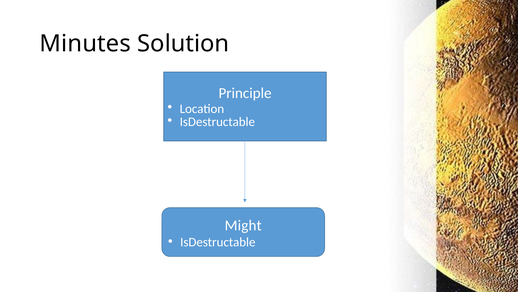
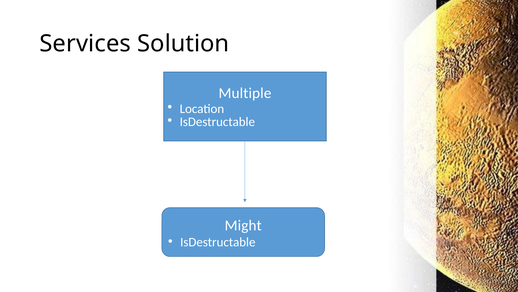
Minutes: Minutes -> Services (85, 44)
Principle: Principle -> Multiple (245, 93)
